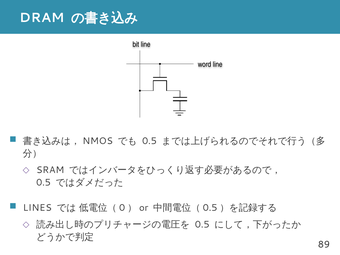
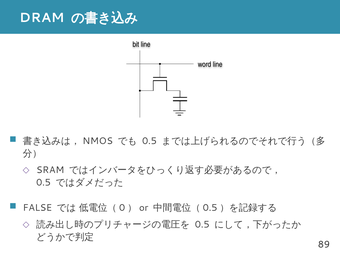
LINES: LINES -> FALSE (37, 208)
